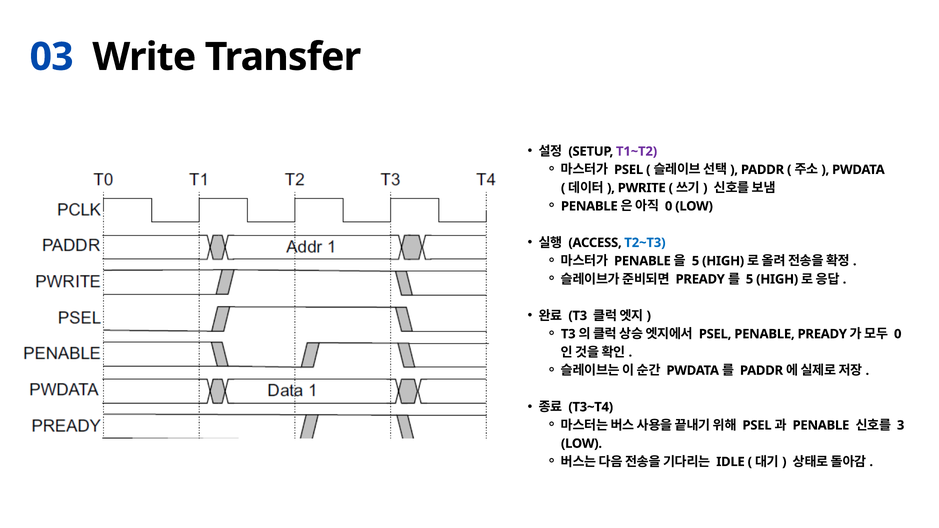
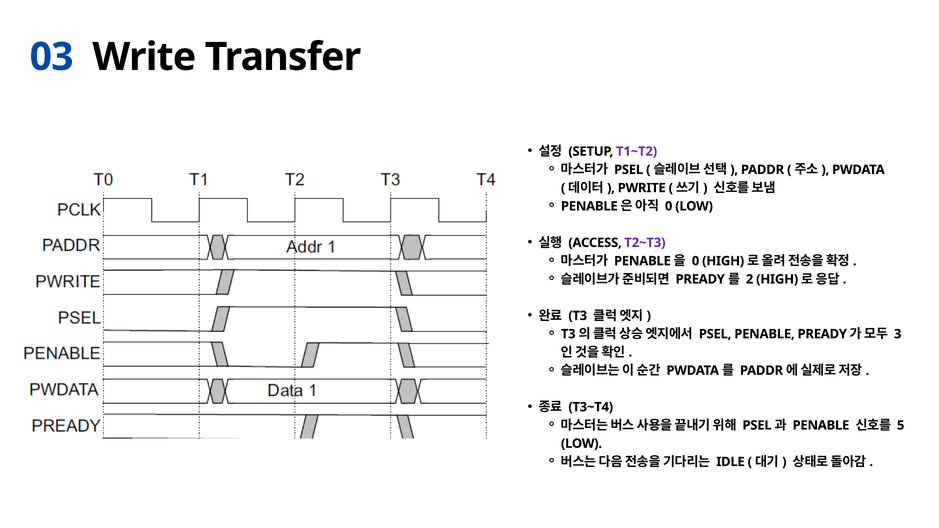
T2~T3 colour: blue -> purple (645, 243)
5: 5 -> 0 (696, 261)
5: 5 -> 2 (750, 279)
0: 0 -> 3 (898, 334)
3: 3 -> 5 (901, 425)
